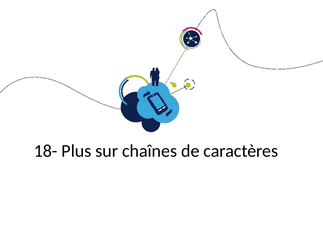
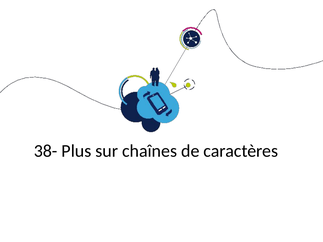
18-: 18- -> 38- (46, 151)
